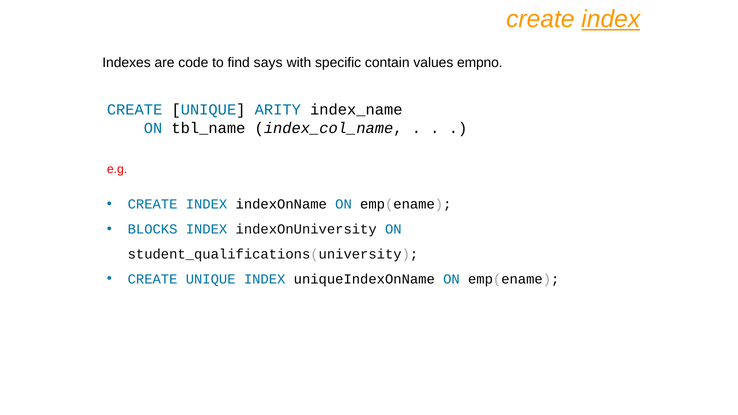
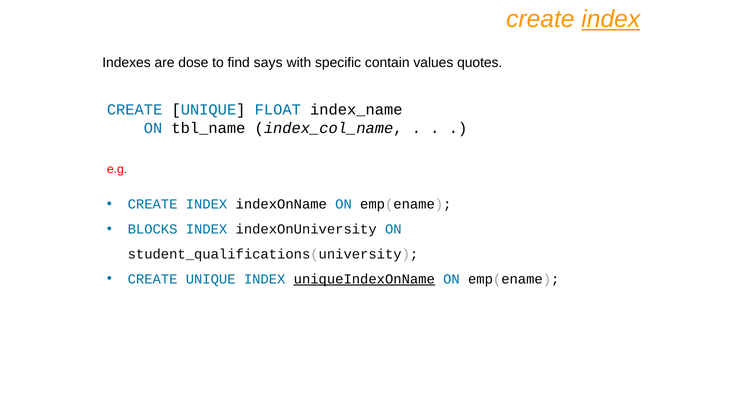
code: code -> dose (193, 63)
empno: empno -> quotes (480, 63)
ARITY: ARITY -> FLOAT (278, 110)
uniqueIndexOnName underline: none -> present (364, 279)
